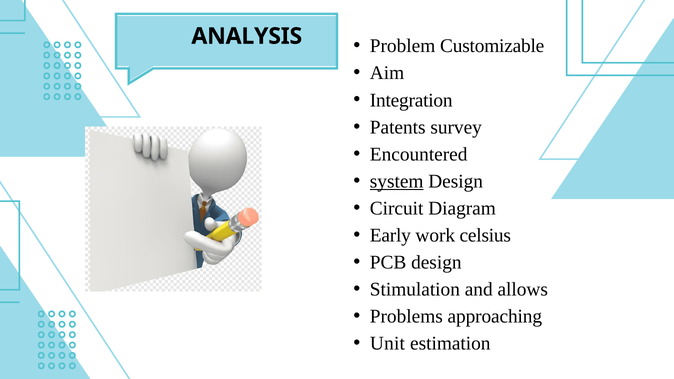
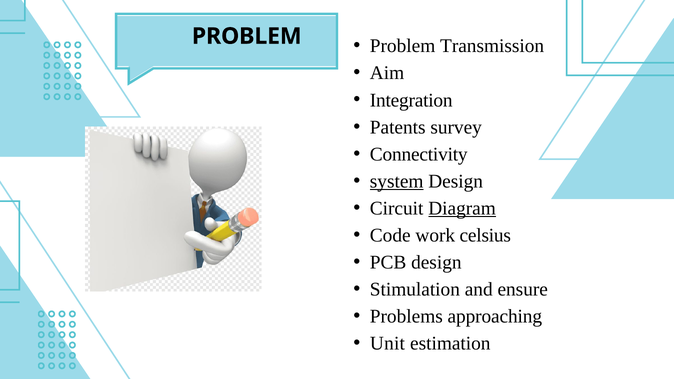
ANALYSIS: ANALYSIS -> PROBLEM (247, 36)
Customizable: Customizable -> Transmission (492, 46)
Encountered: Encountered -> Connectivity (419, 154)
Diagram underline: none -> present (462, 208)
Early: Early -> Code (390, 235)
allows: allows -> ensure (523, 290)
